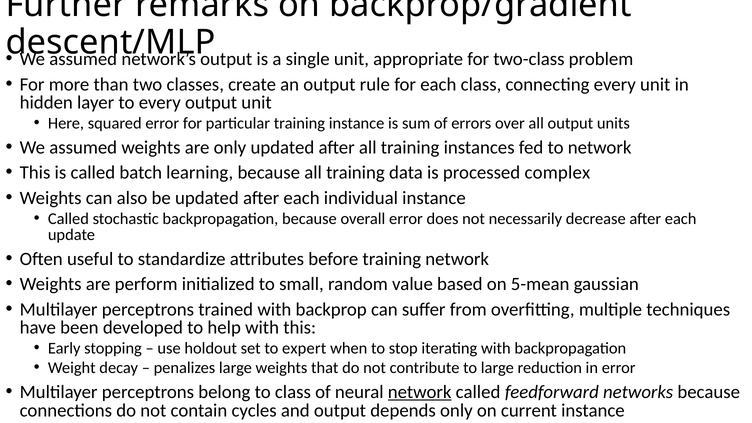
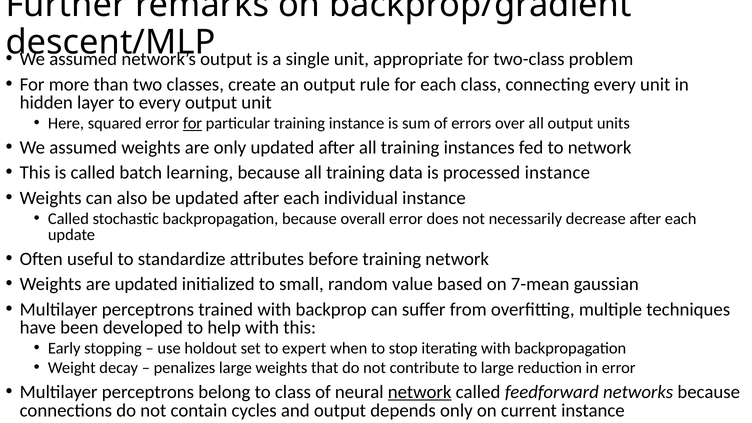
for underline: none -> present (192, 123)
processed complex: complex -> instance (557, 173)
are perform: perform -> updated (146, 284)
5-mean: 5-mean -> 7-mean (540, 284)
